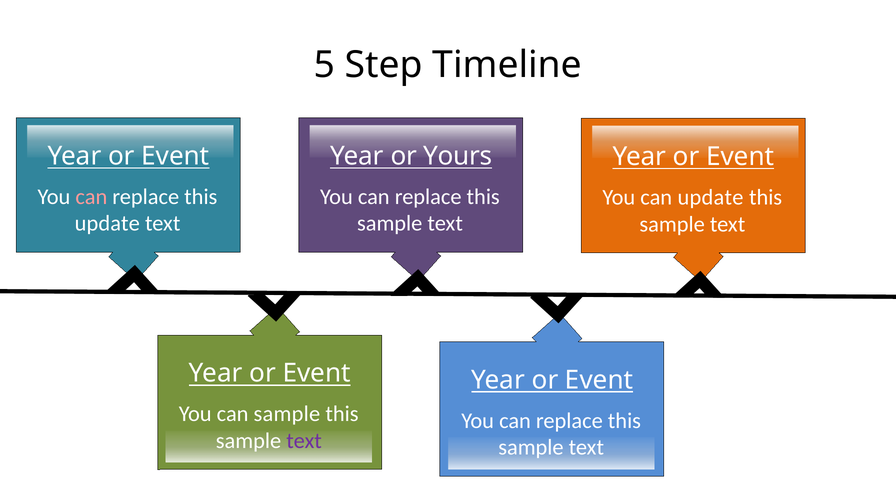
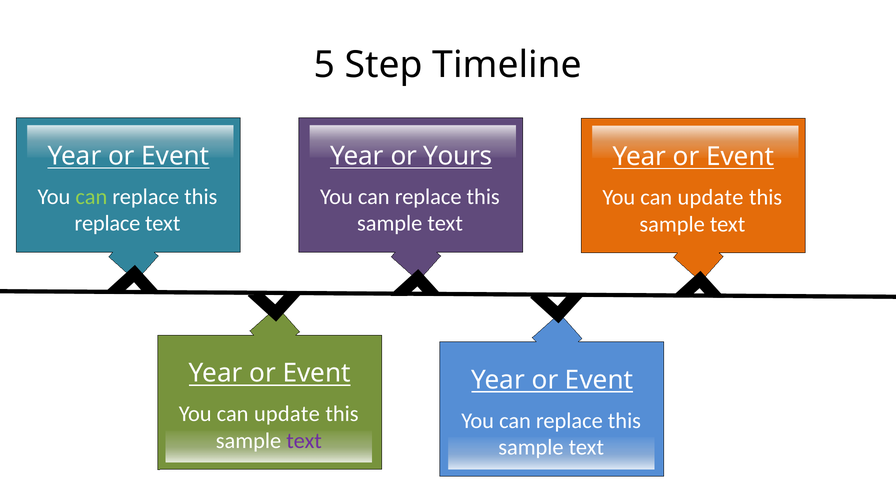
can colour: pink -> light green (91, 197)
update: update -> replace (107, 224)
sample: sample -> update (287, 414)
